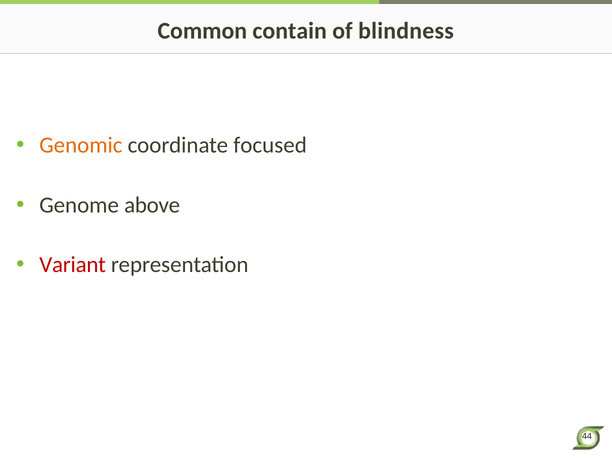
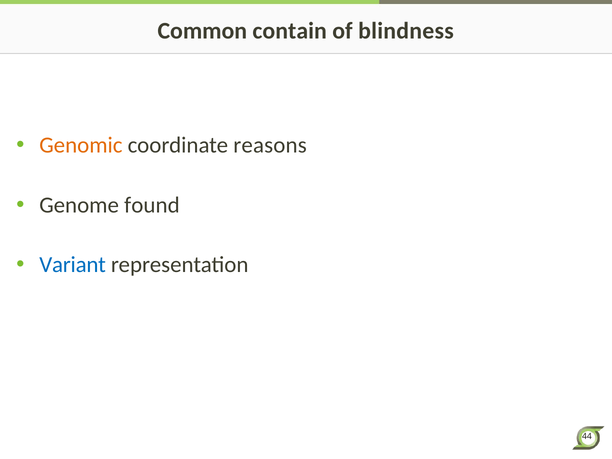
focused: focused -> reasons (270, 145)
above: above -> found (152, 205)
Variant colour: red -> blue (73, 265)
